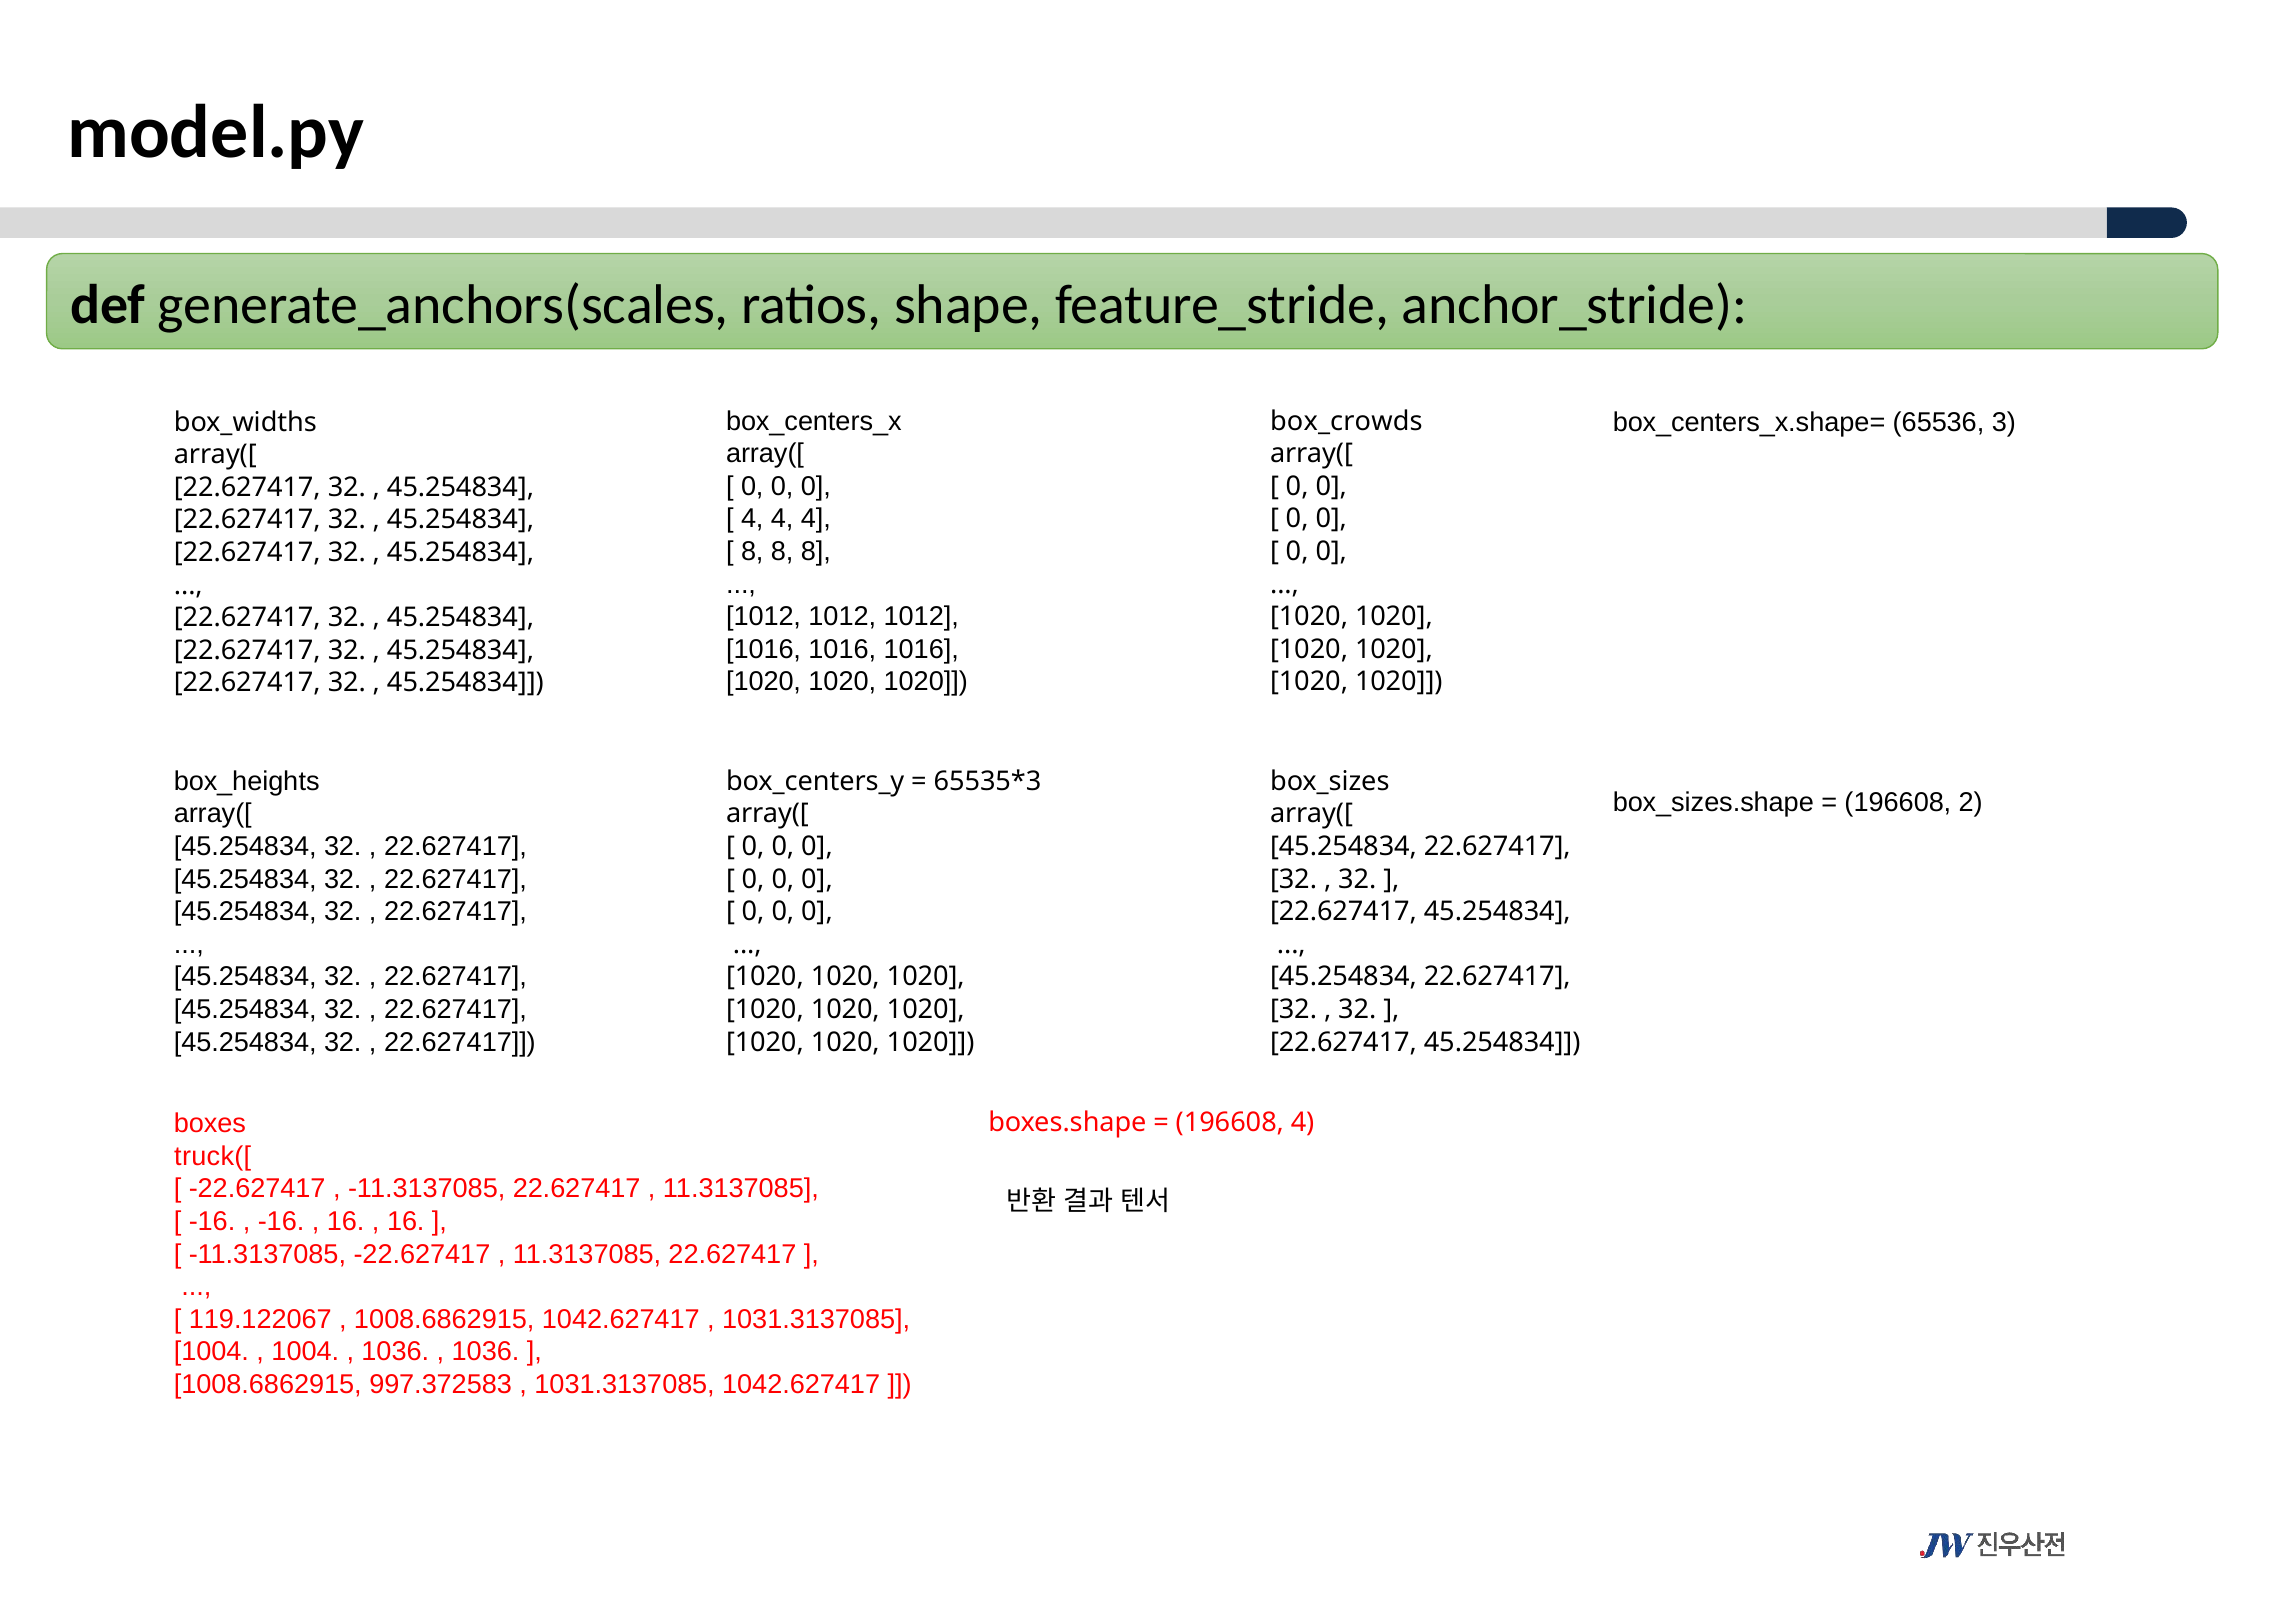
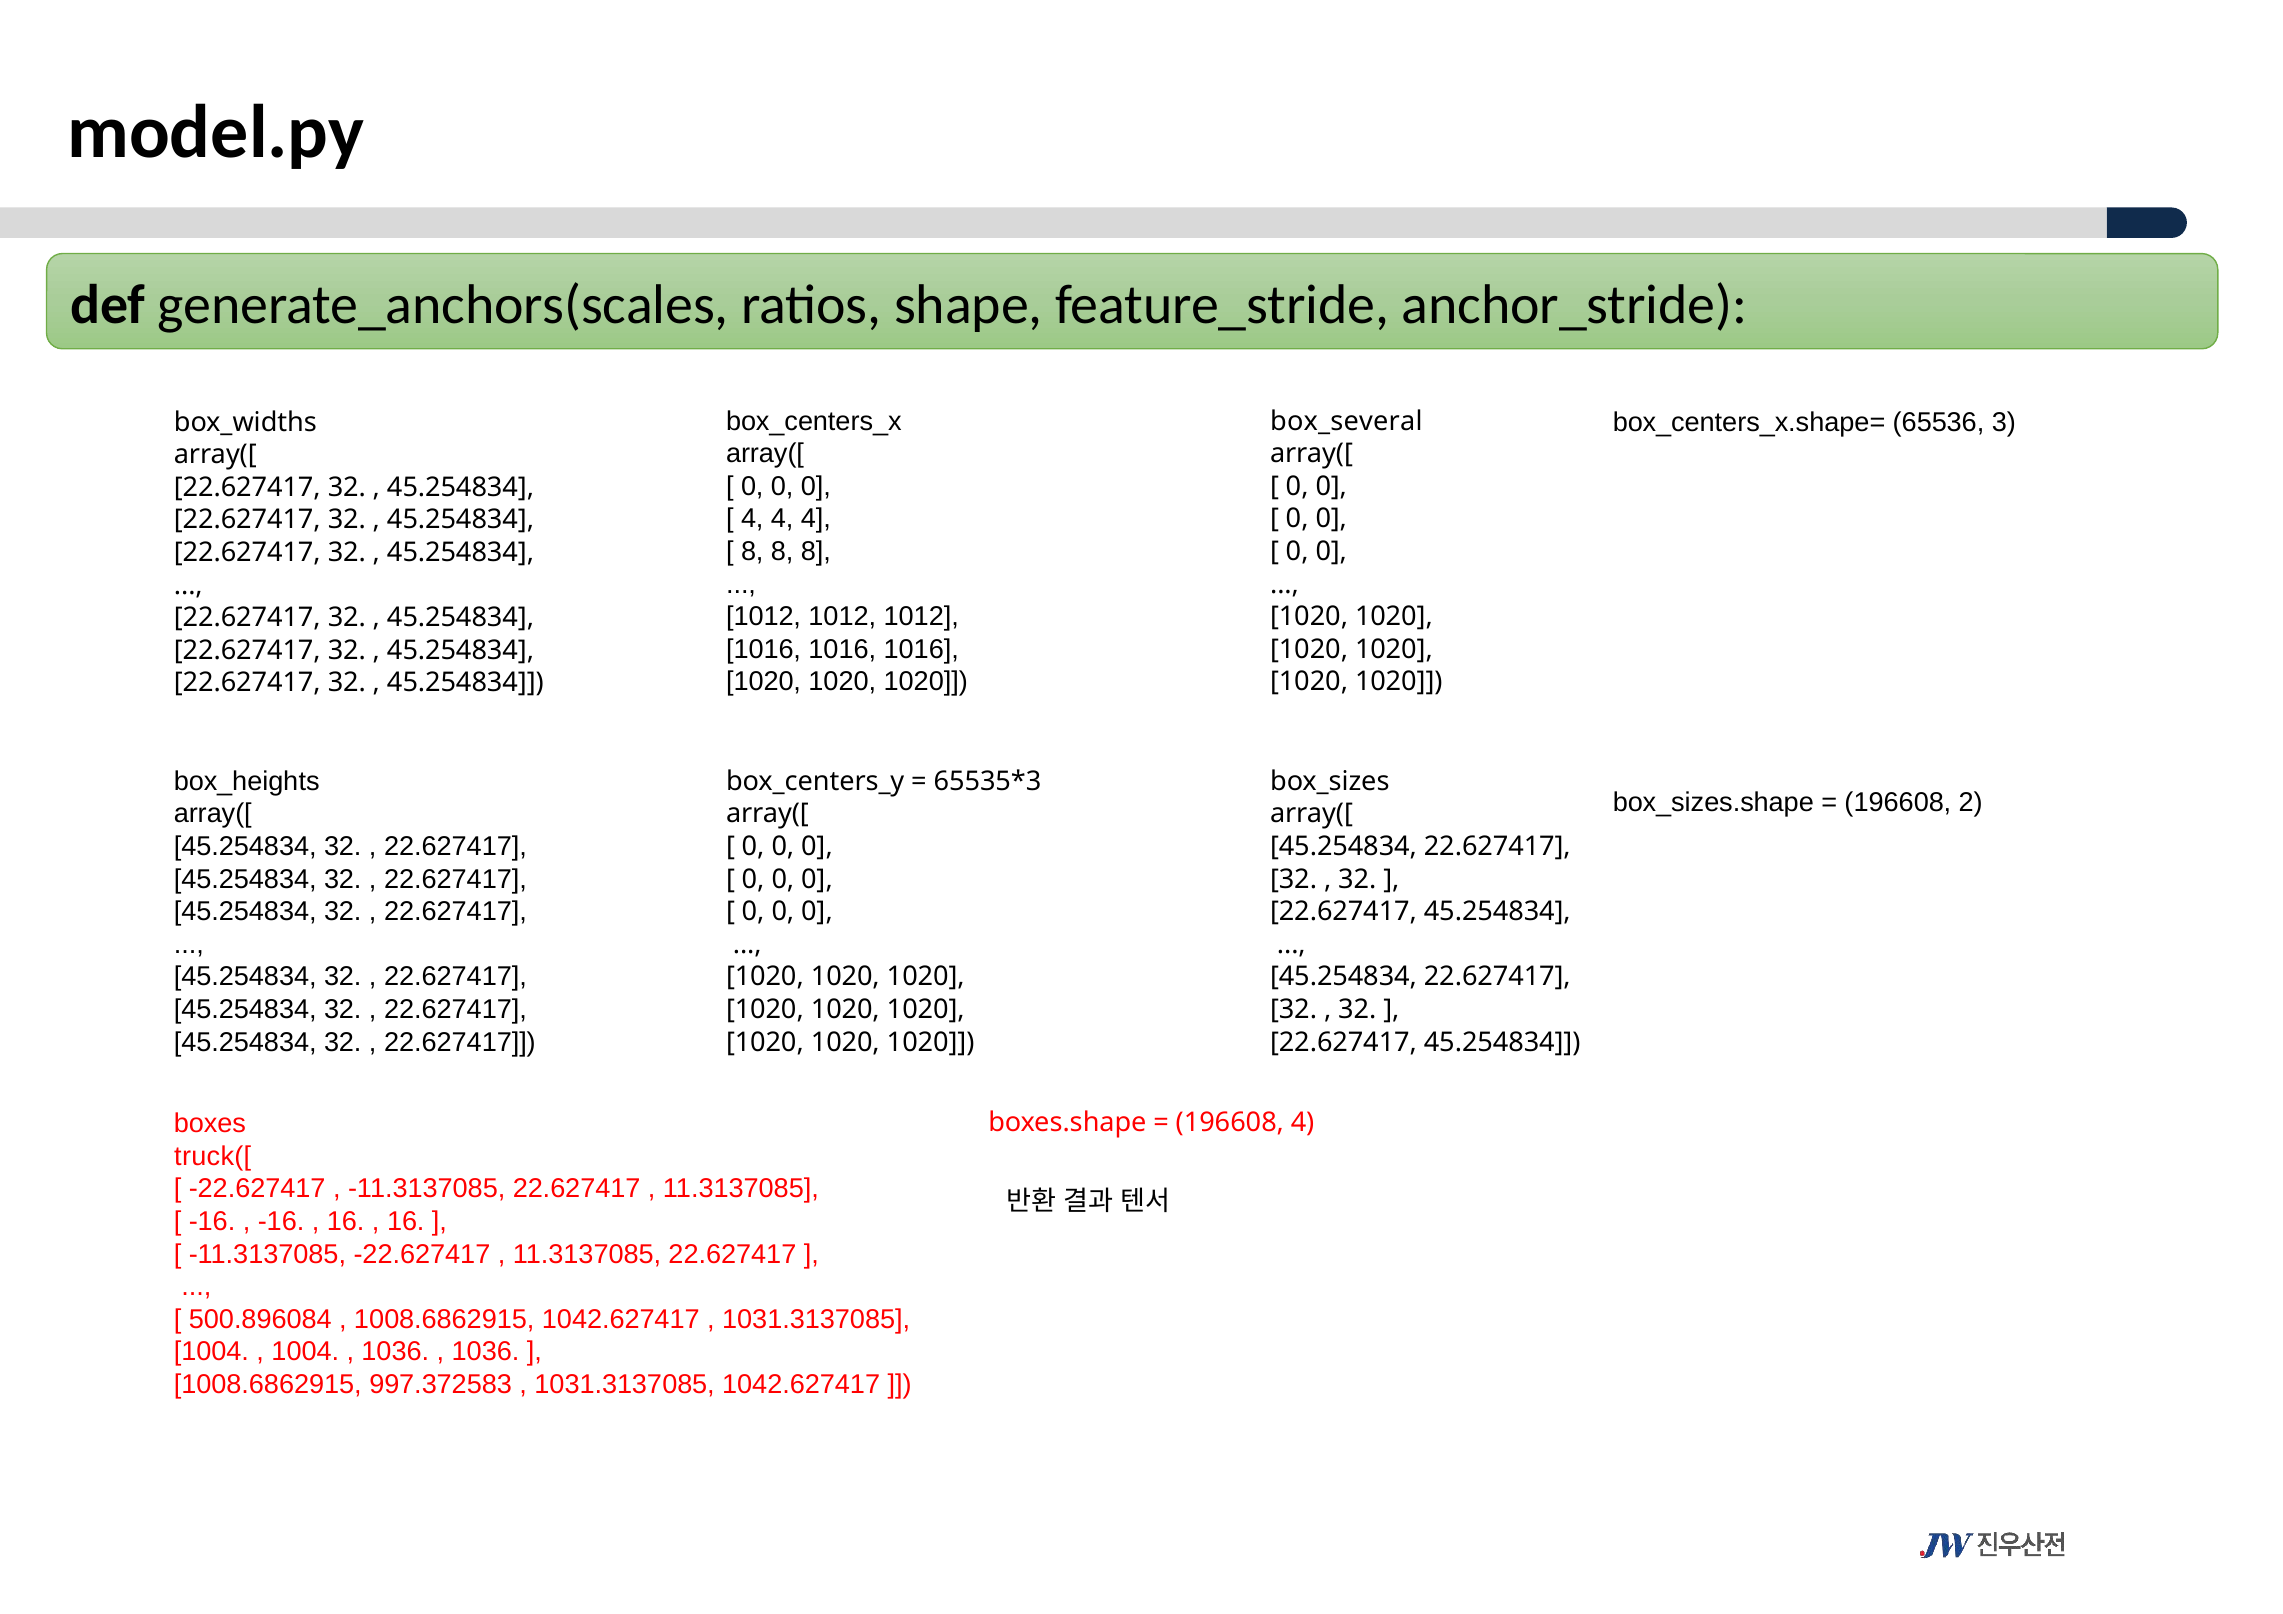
box_crowds: box_crowds -> box_several (1346, 421)
119.122067: 119.122067 -> 500.896084 (260, 1319)
